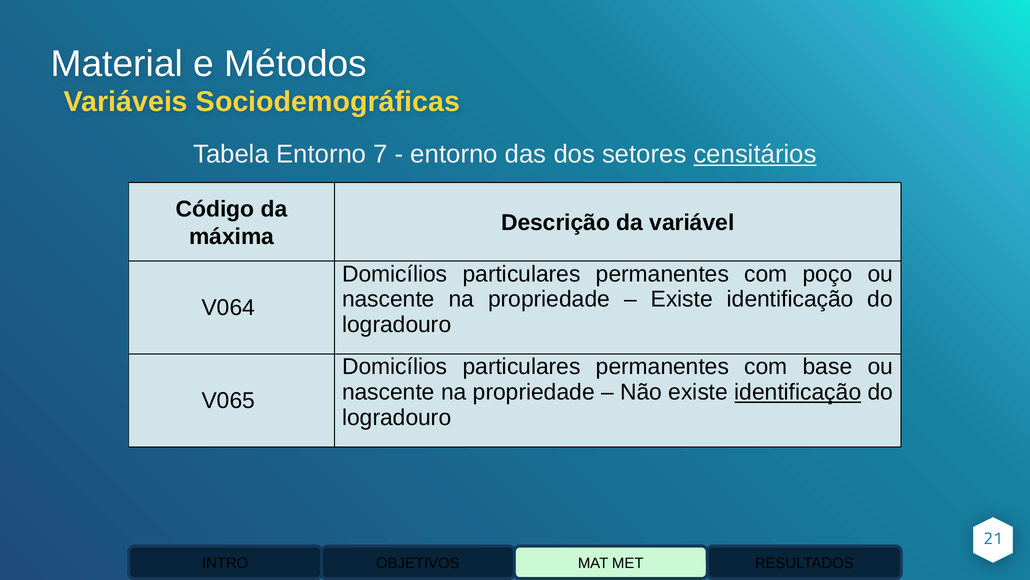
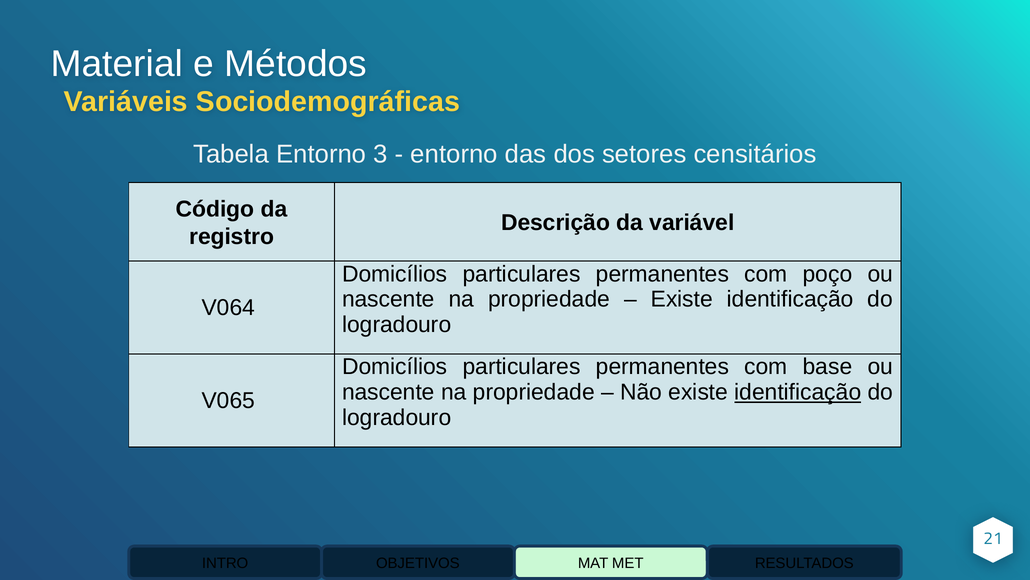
7: 7 -> 3 (380, 154)
censitários underline: present -> none (755, 154)
máxima: máxima -> registro (232, 236)
